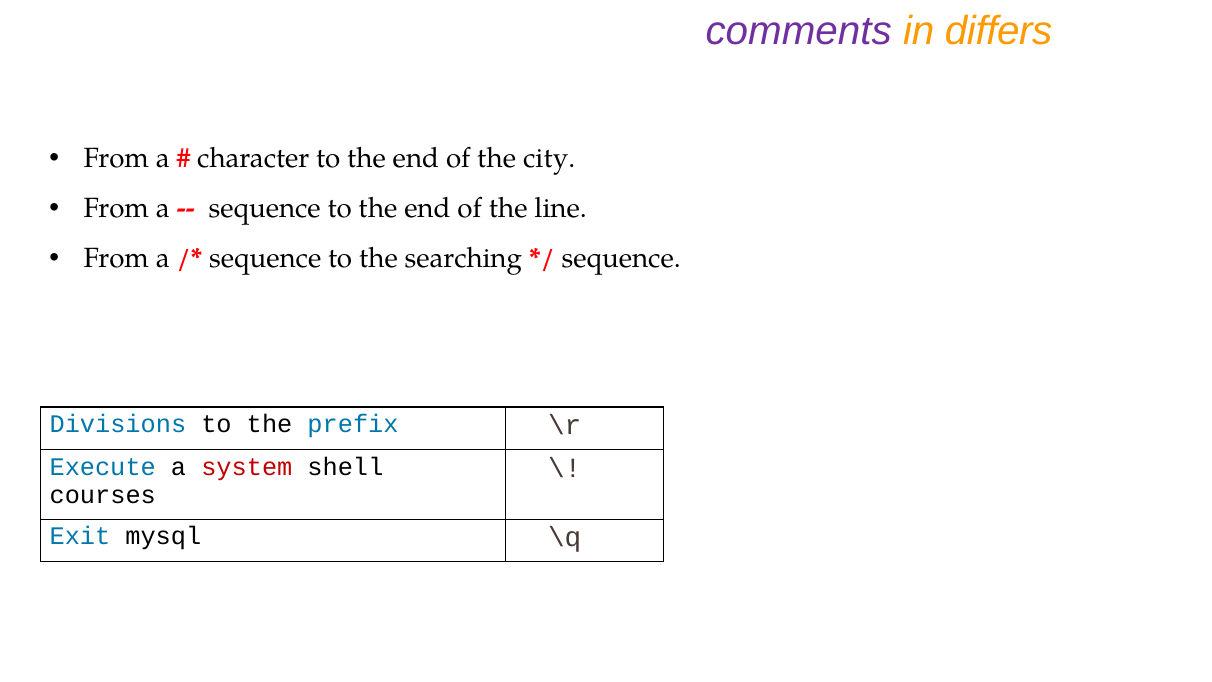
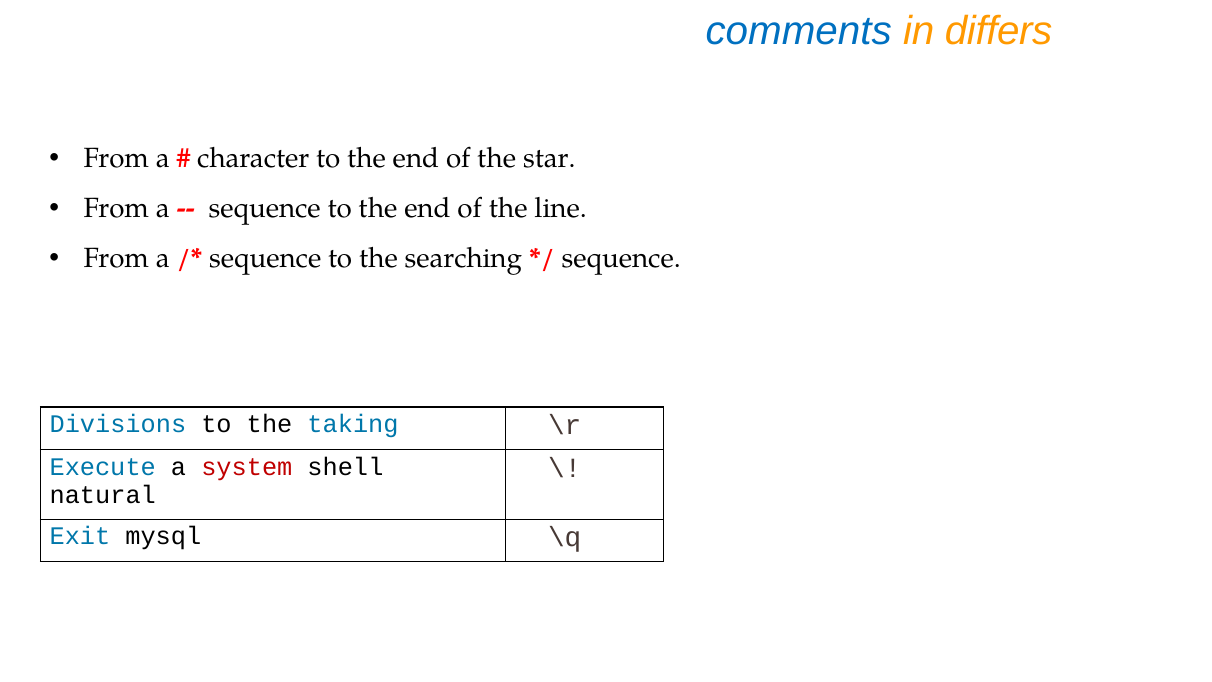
comments colour: purple -> blue (799, 32)
city: city -> star (549, 159)
prefix: prefix -> taking (353, 424)
courses: courses -> natural (103, 495)
